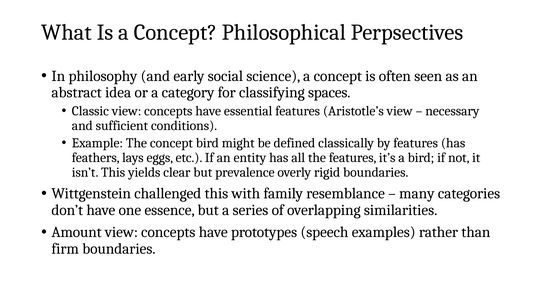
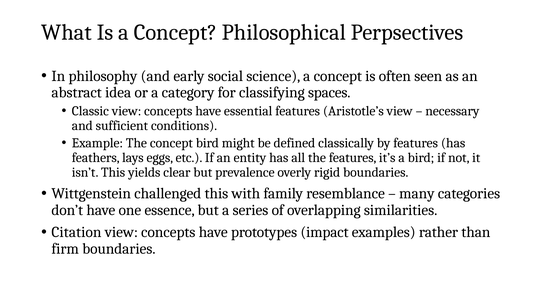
Amount: Amount -> Citation (76, 232)
speech: speech -> impact (325, 232)
